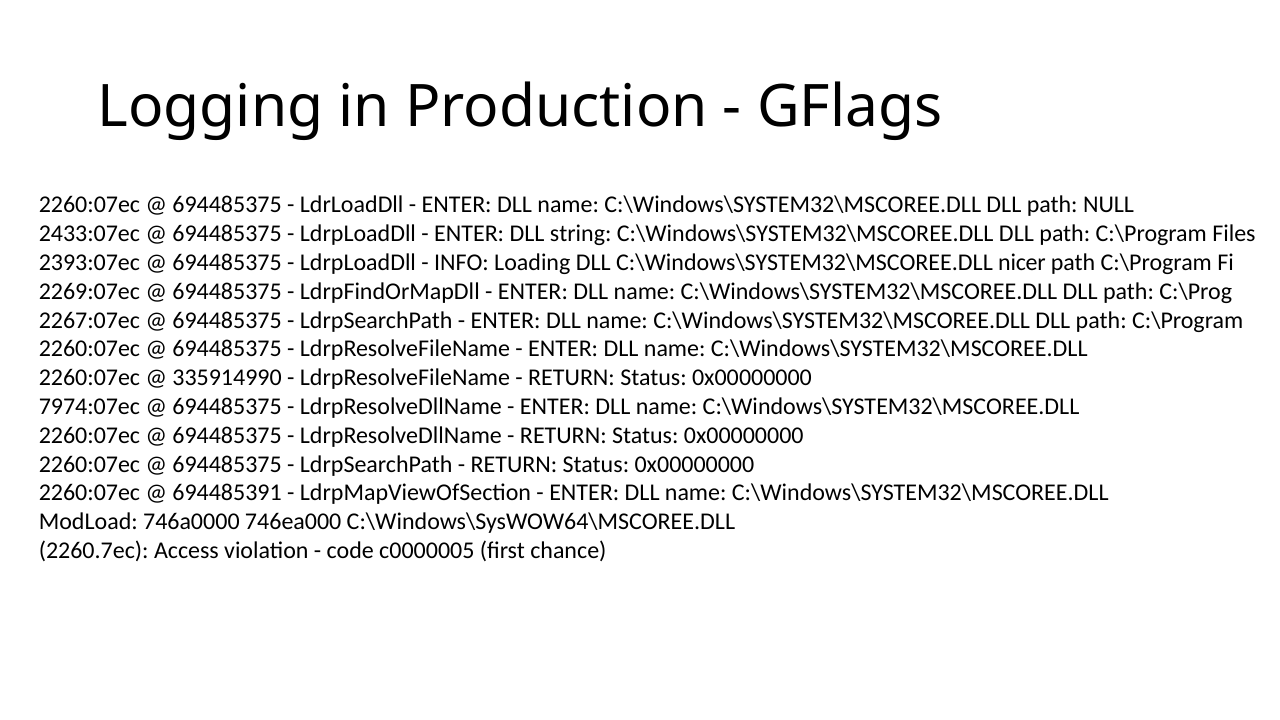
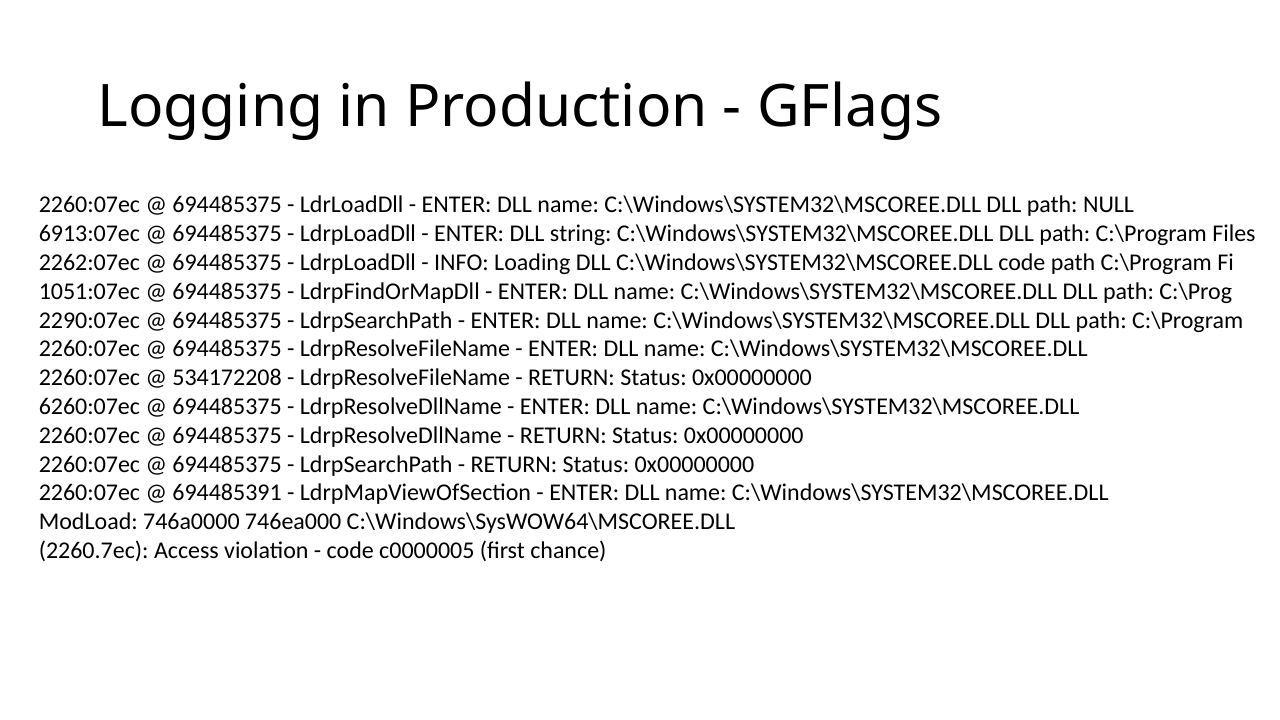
2433:07ec: 2433:07ec -> 6913:07ec (89, 234)
2393:07ec: 2393:07ec -> 2262:07ec (89, 263)
C:\Windows\SYSTEM32\MSCOREE.DLL nicer: nicer -> code (1022, 263)
2269:07ec: 2269:07ec -> 1051:07ec (89, 291)
2267:07ec: 2267:07ec -> 2290:07ec (89, 320)
335914990: 335914990 -> 534172208 (227, 378)
7974:07ec: 7974:07ec -> 6260:07ec (89, 407)
